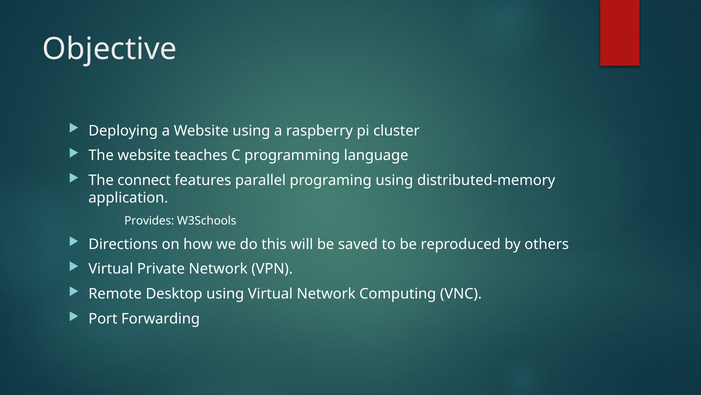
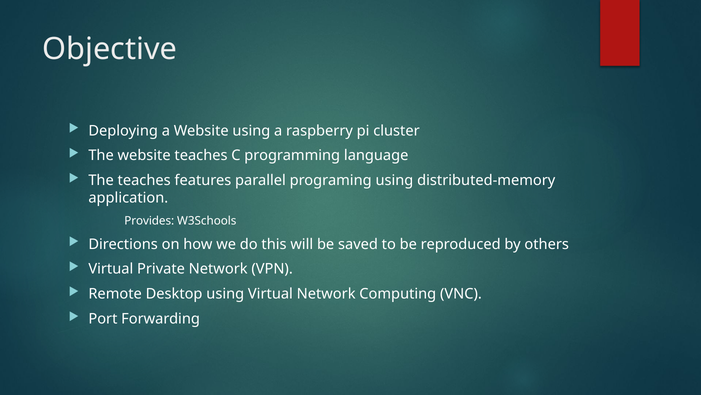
The connect: connect -> teaches (144, 180)
